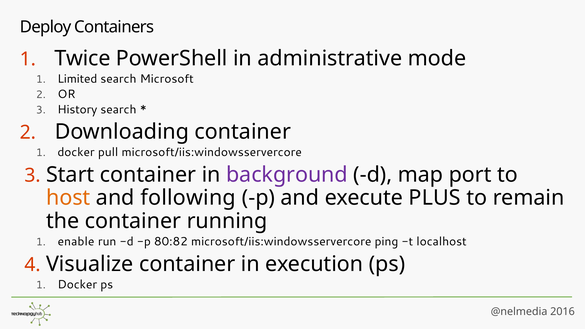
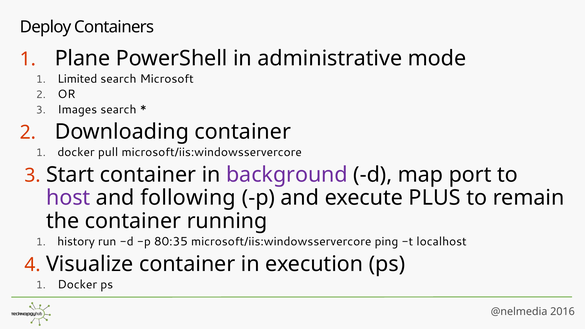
Twice: Twice -> Plane (83, 58)
History: History -> Images (77, 110)
host colour: orange -> purple (68, 198)
enable: enable -> history (76, 242)
80:82: 80:82 -> 80:35 (171, 242)
